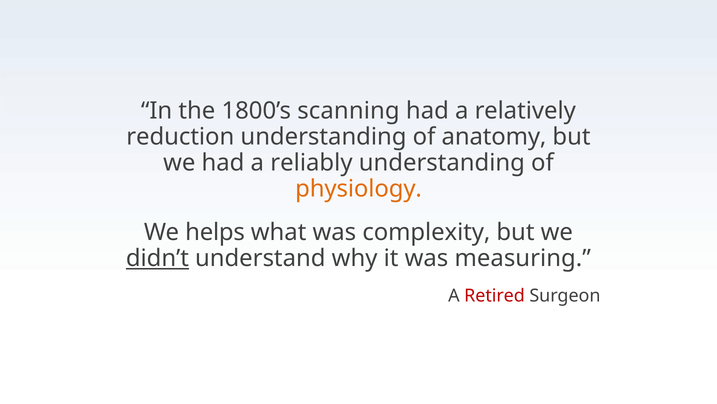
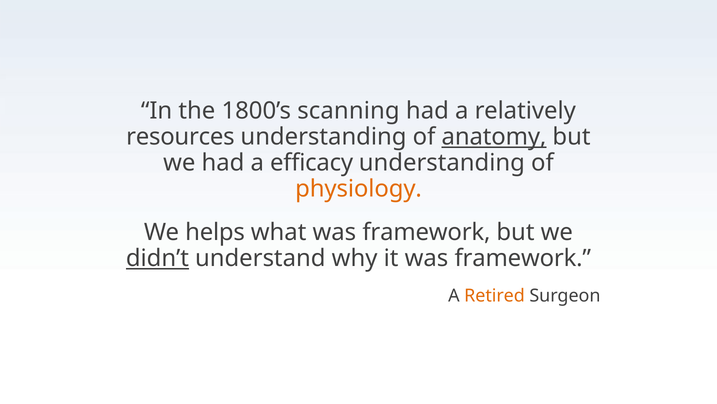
reduction: reduction -> resources (180, 137)
anatomy underline: none -> present (494, 137)
reliably: reliably -> efficacy (312, 162)
what was complexity: complexity -> framework (426, 232)
it was measuring: measuring -> framework (523, 258)
Retired colour: red -> orange (495, 295)
